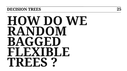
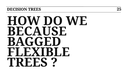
RANDOM: RANDOM -> BECAUSE (37, 32)
